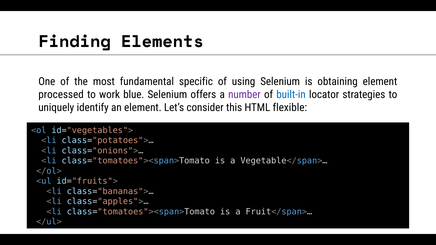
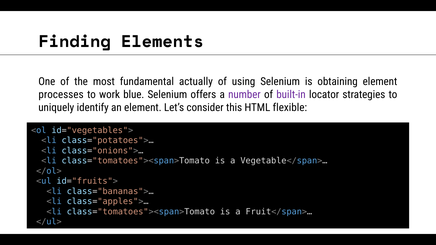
specific: specific -> actually (196, 82)
processed: processed -> processes (61, 95)
built-in colour: blue -> purple (291, 95)
